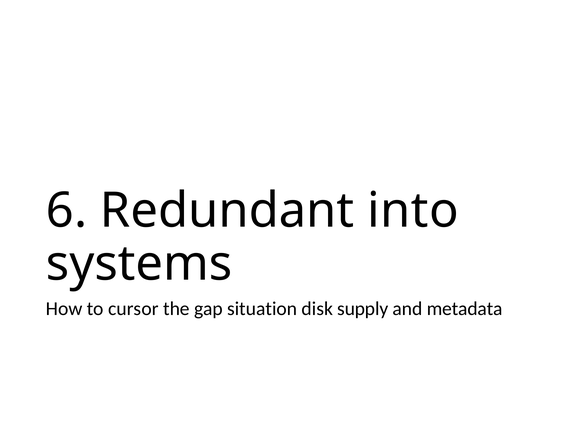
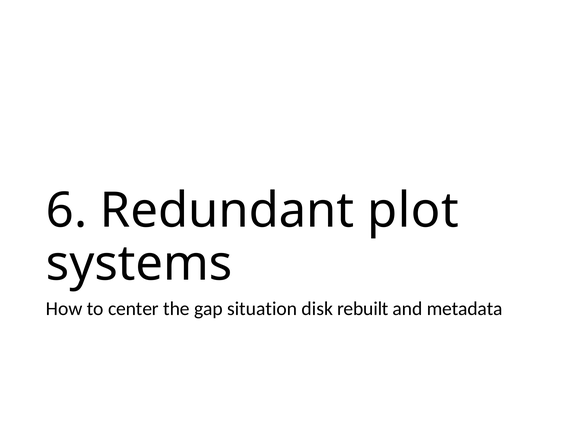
into: into -> plot (413, 211)
cursor: cursor -> center (133, 309)
supply: supply -> rebuilt (363, 309)
